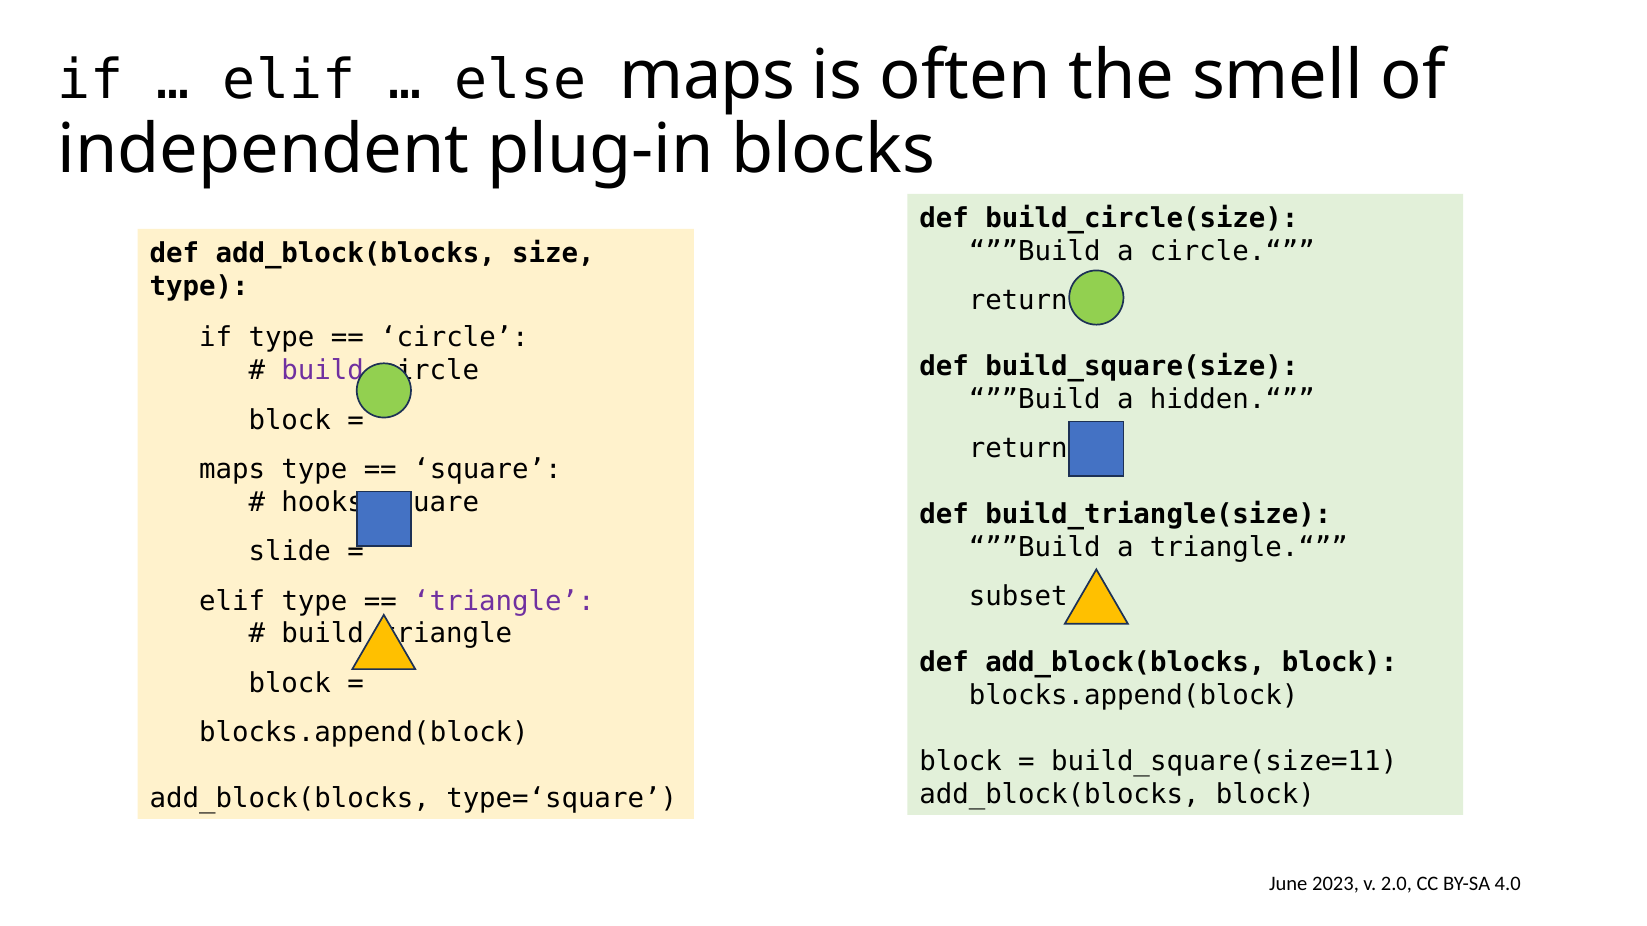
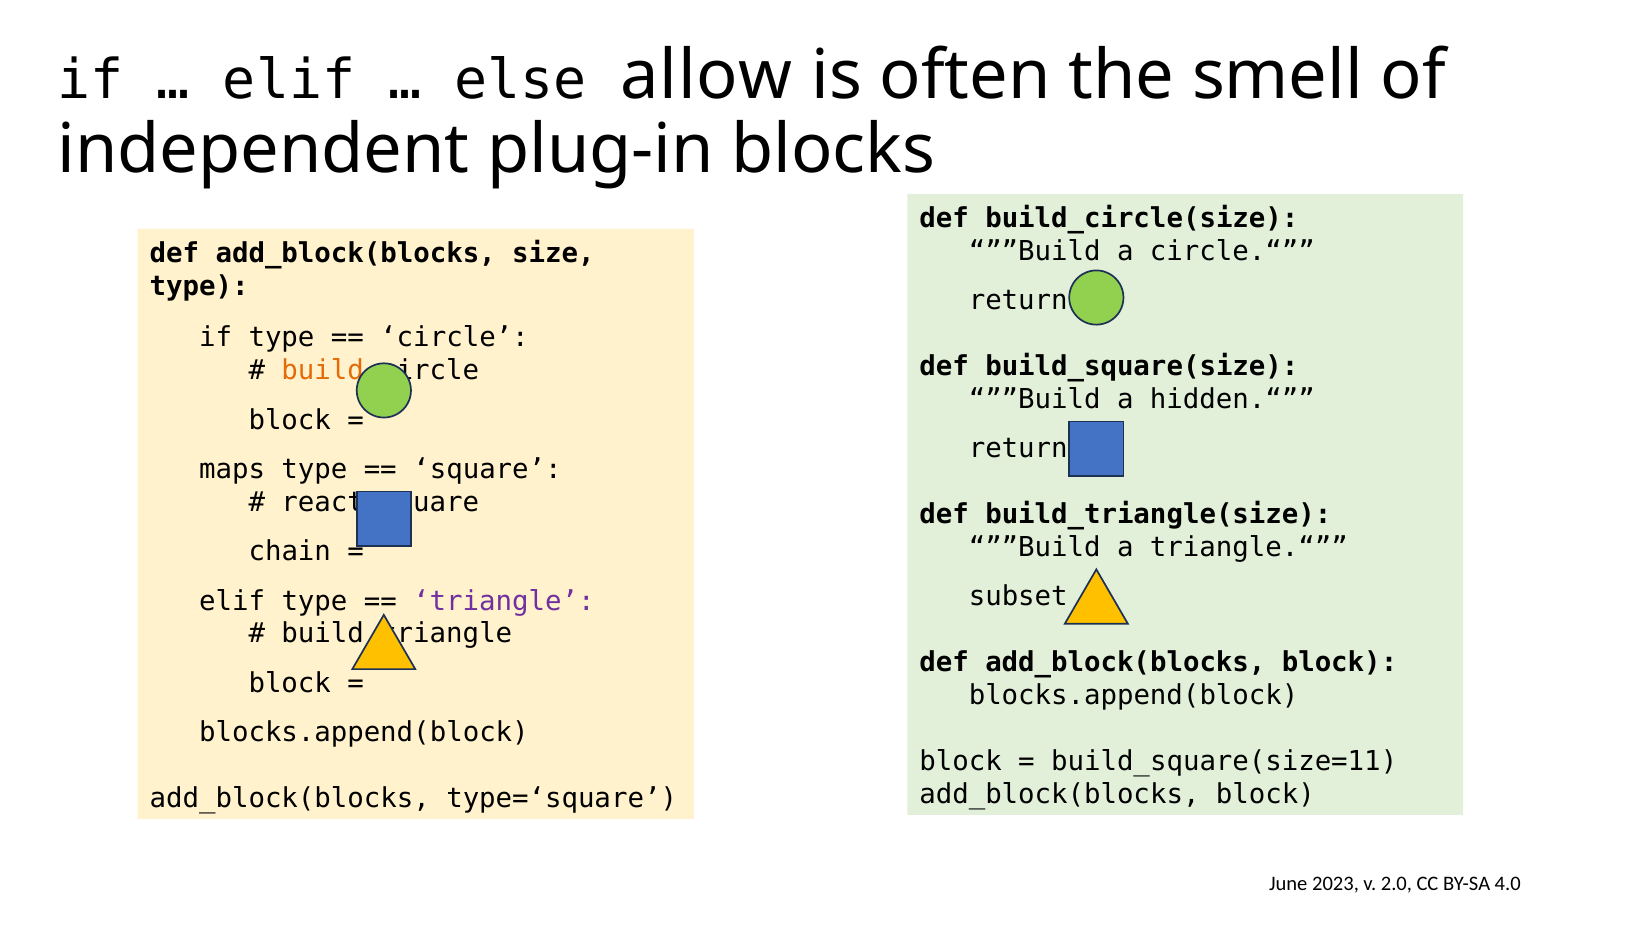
else maps: maps -> allow (707, 76)
build colour: purple -> orange (323, 371)
hooks: hooks -> react (323, 503)
slide: slide -> chain (290, 552)
